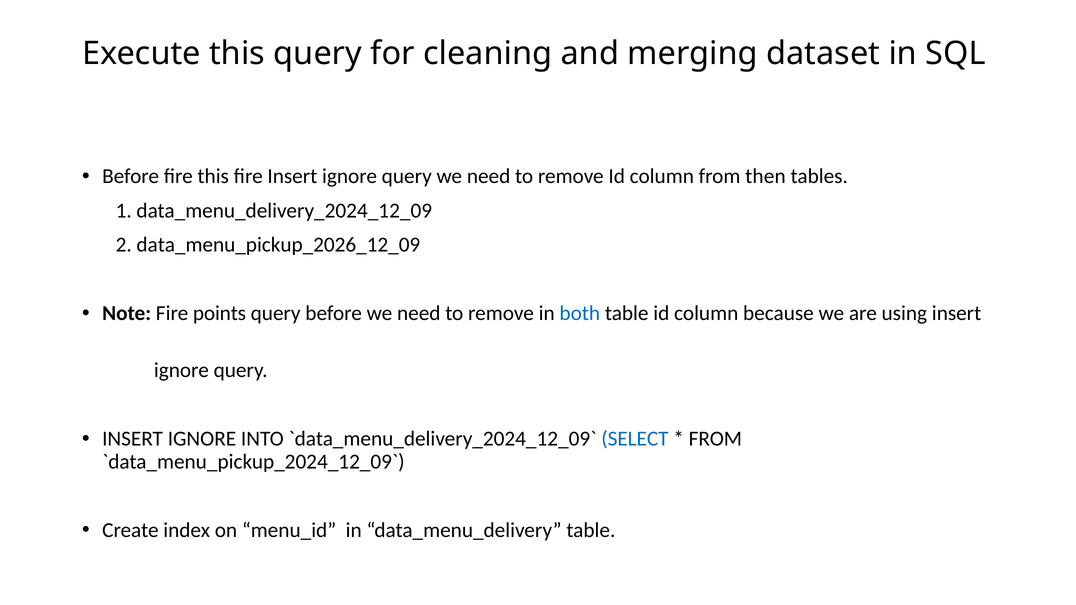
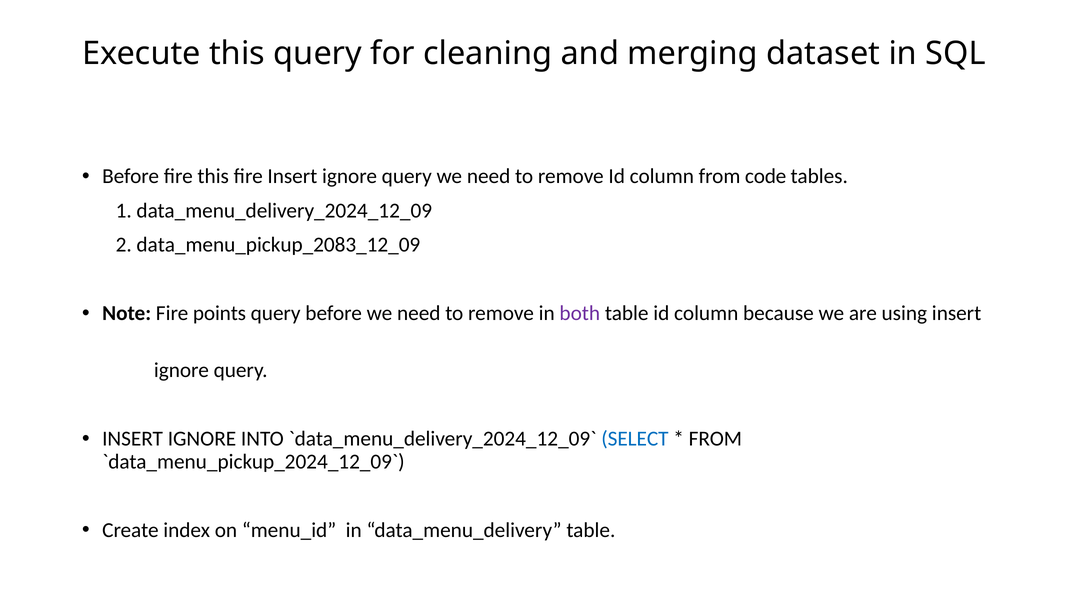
then: then -> code (766, 177)
data_menu_pickup_2026_12_09: data_menu_pickup_2026_12_09 -> data_menu_pickup_2083_12_09 (278, 245)
both colour: blue -> purple (580, 313)
